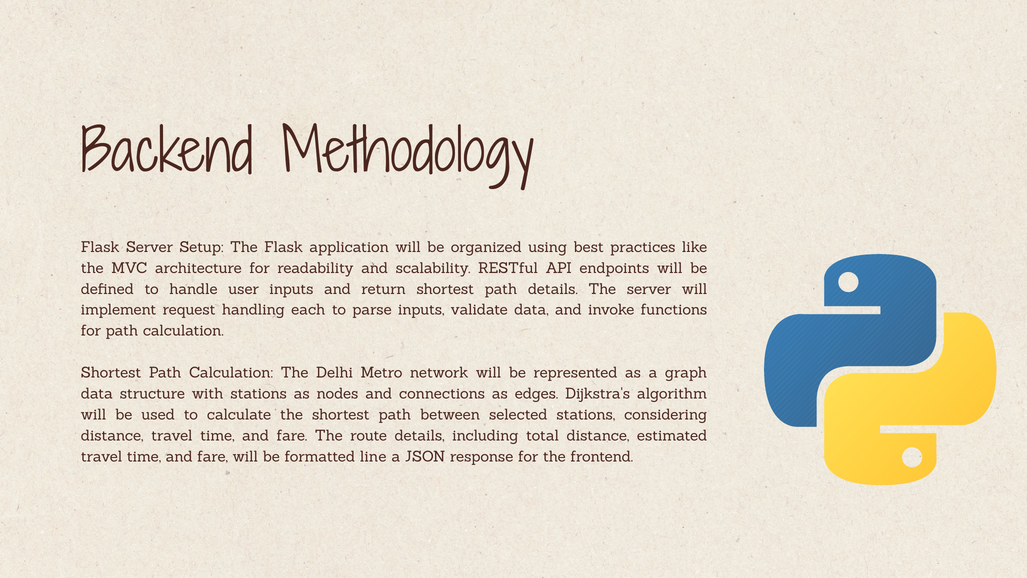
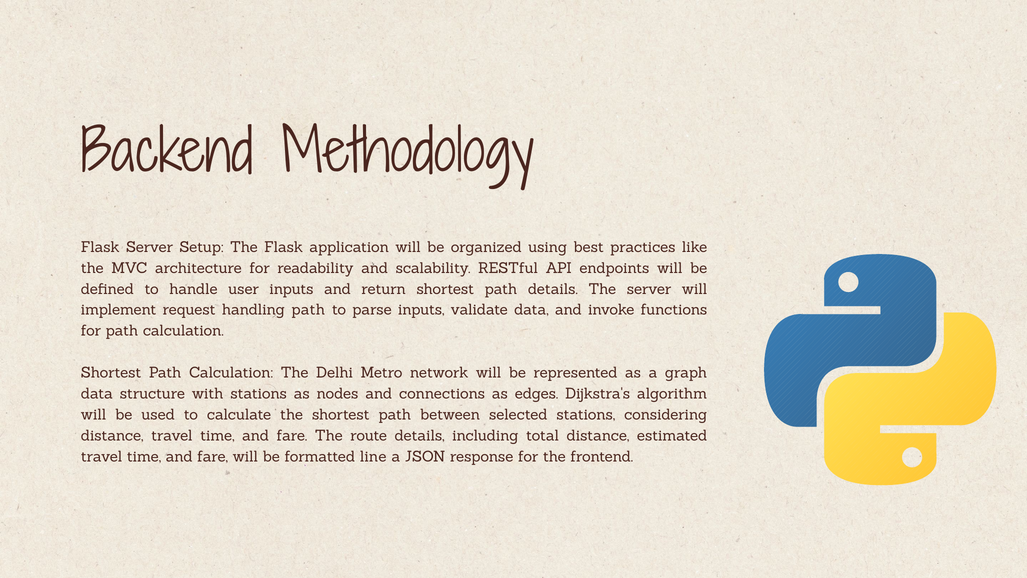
handling each: each -> path (308, 310)
